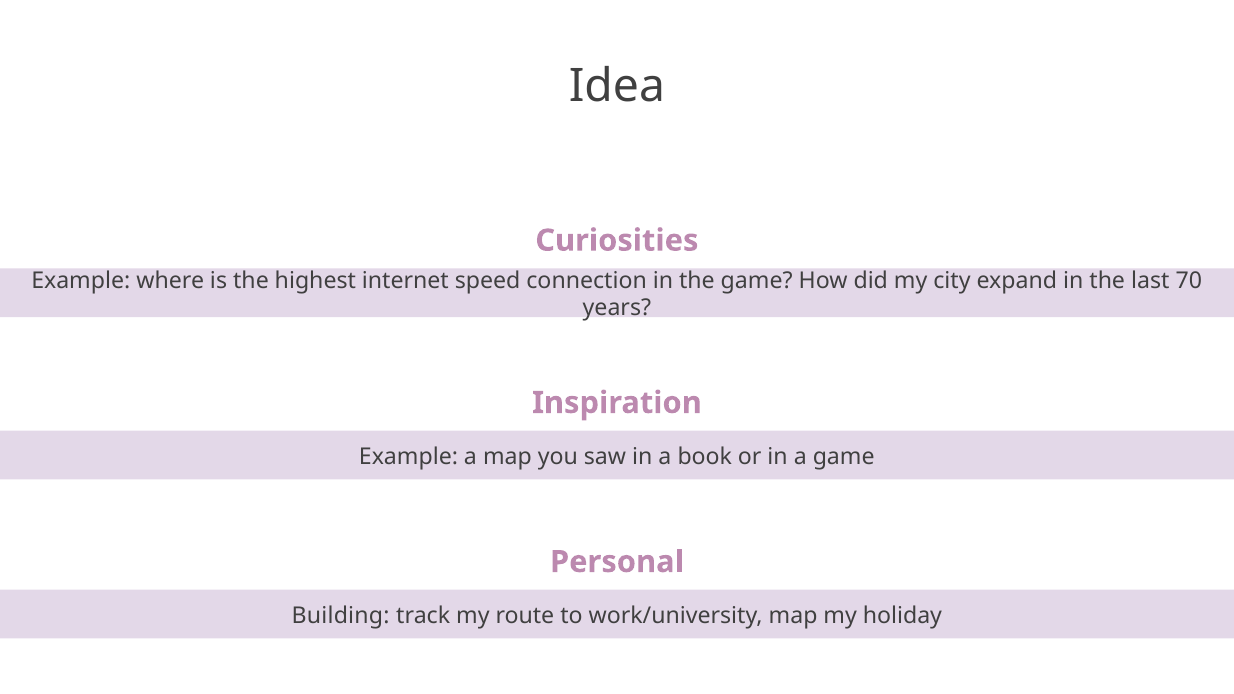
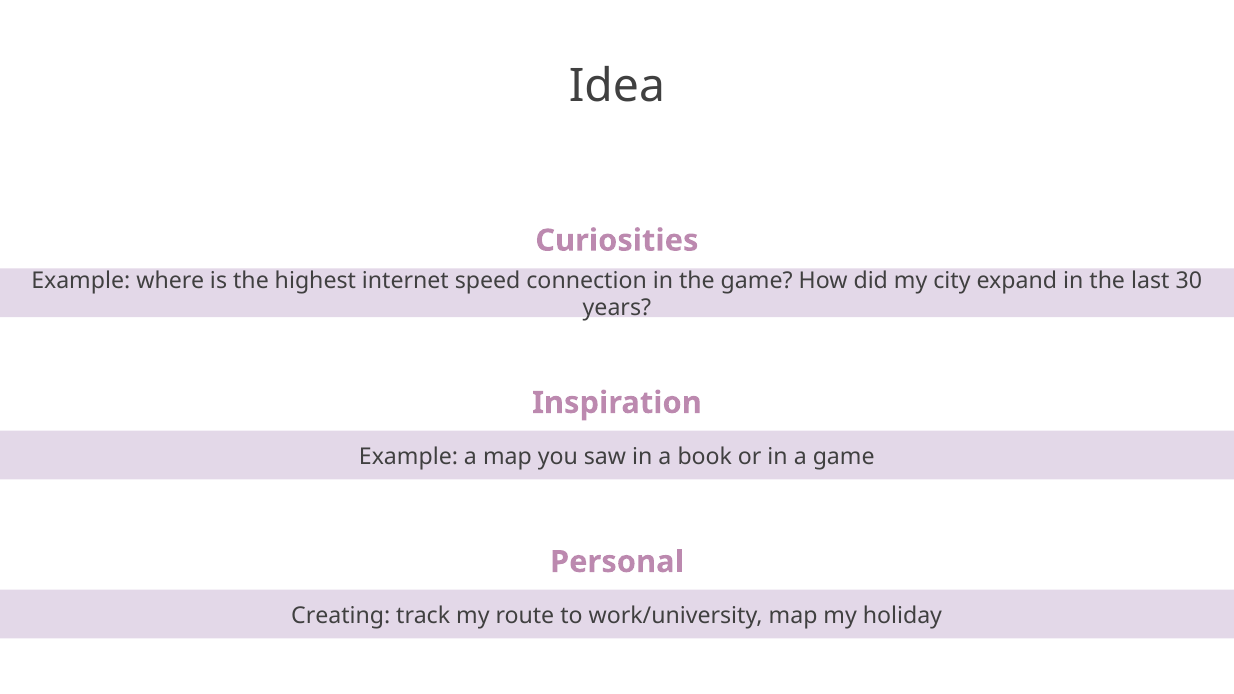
70: 70 -> 30 (1189, 280)
Building: Building -> Creating (341, 616)
